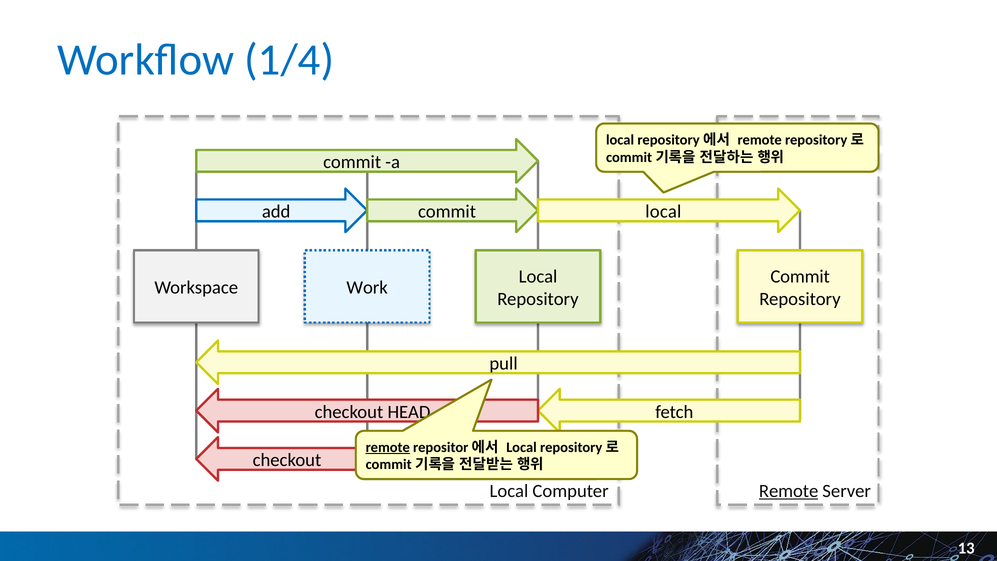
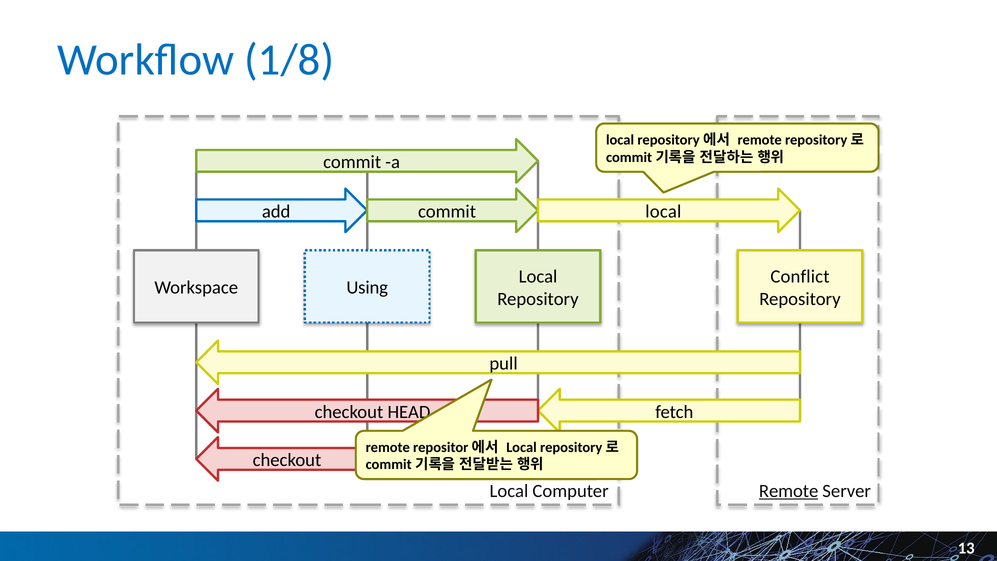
1/4: 1/4 -> 1/8 (289, 60)
Commit: Commit -> Conflict (800, 276)
Work: Work -> Using (367, 288)
remote underline: present -> none (388, 447)
